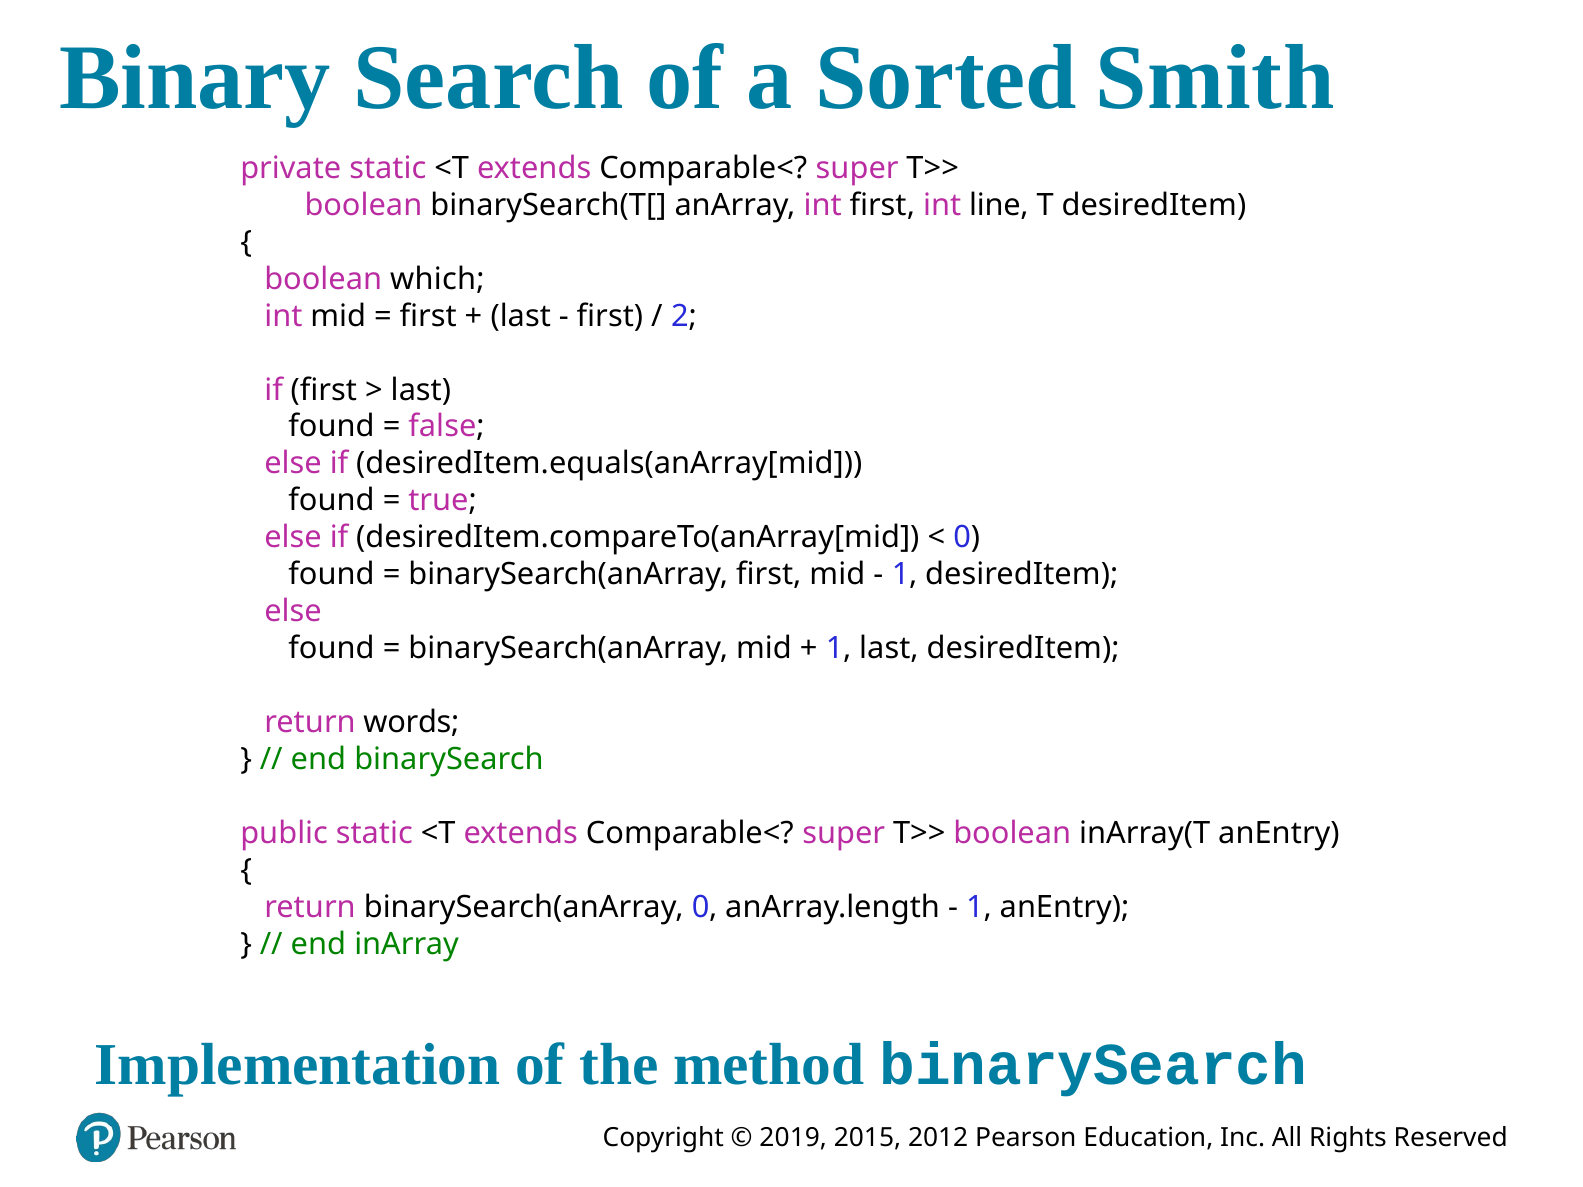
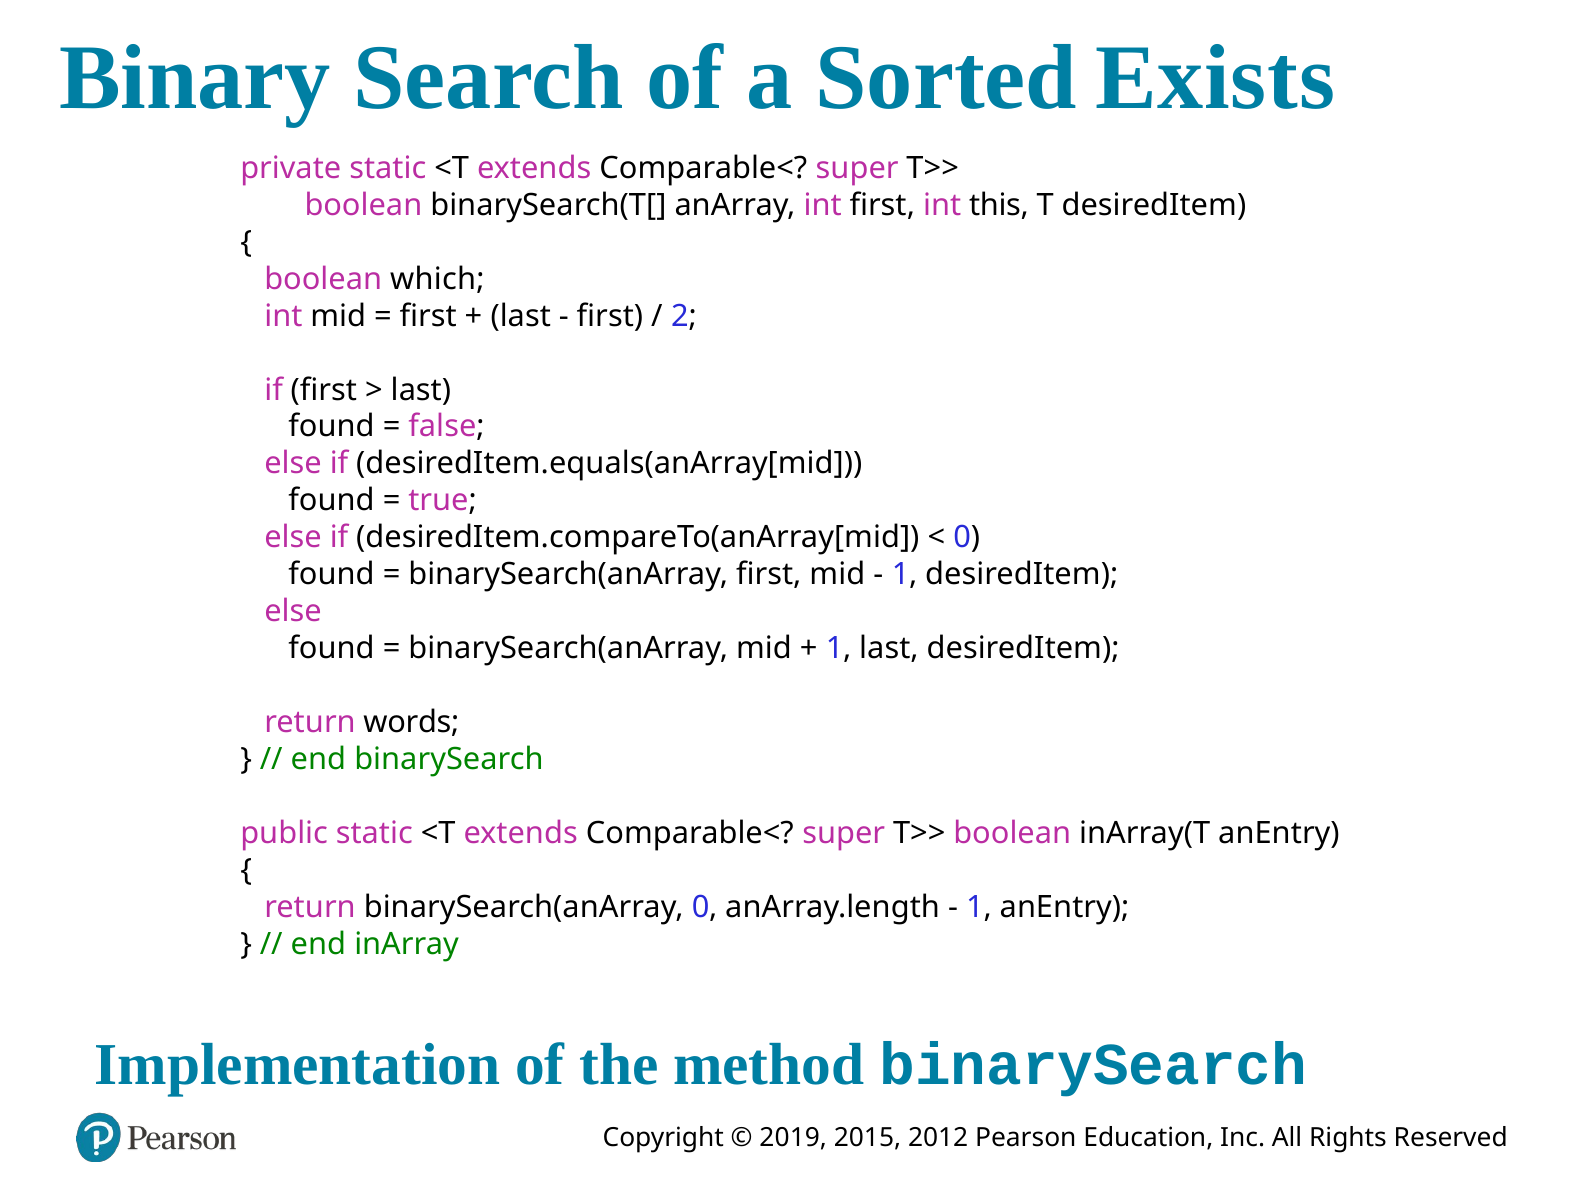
Smith: Smith -> Exists (1215, 78)
line: line -> this (999, 205)
